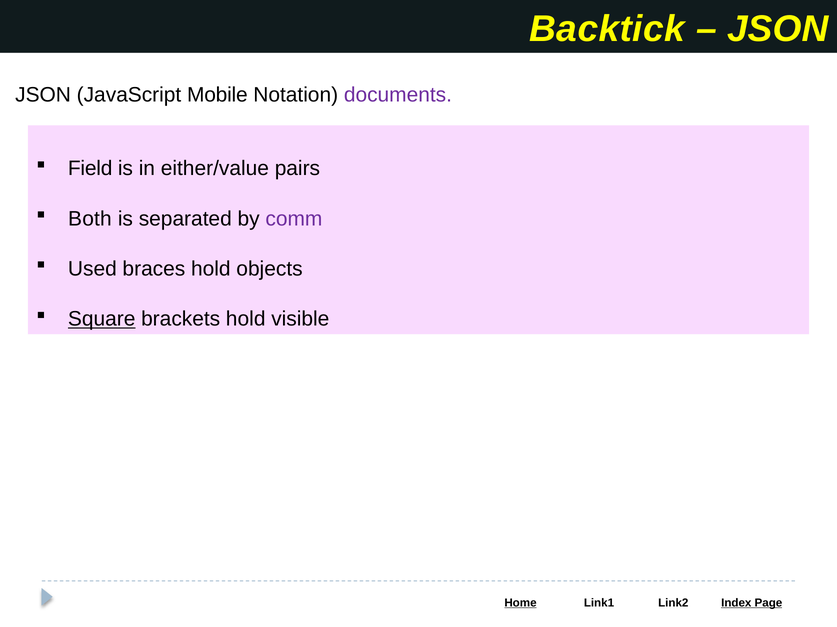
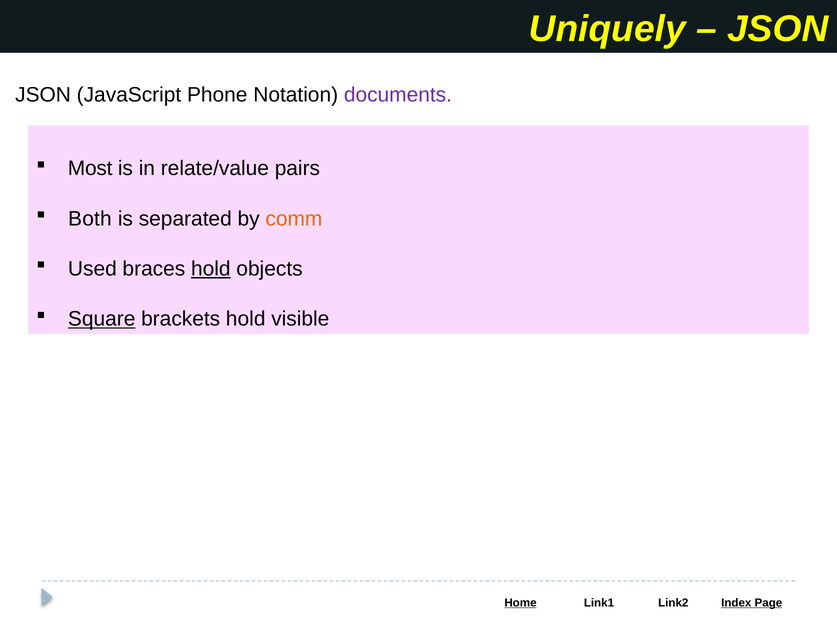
Backtick: Backtick -> Uniquely (607, 29)
Mobile: Mobile -> Phone (217, 95)
Field: Field -> Most (90, 169)
either/value: either/value -> relate/value (215, 169)
comm colour: purple -> orange (294, 219)
hold underline: none -> present (211, 269)
